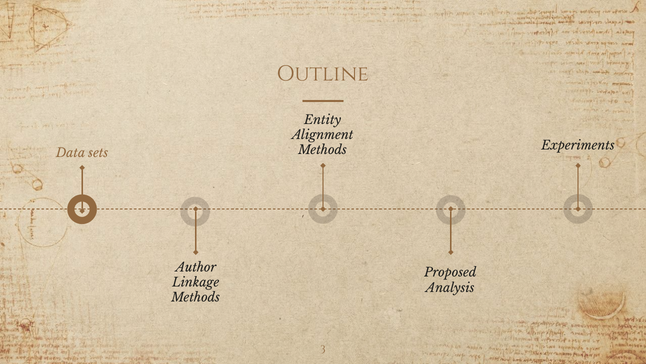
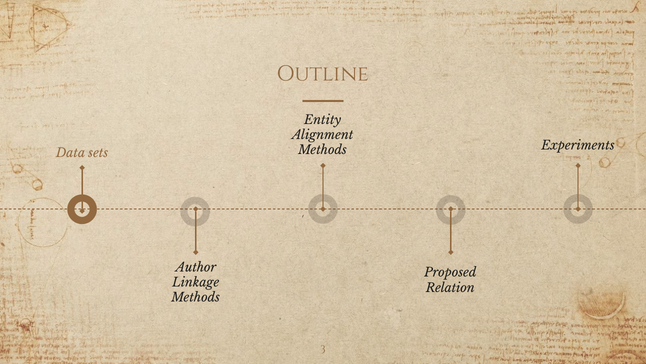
Analysis: Analysis -> Relation (450, 287)
